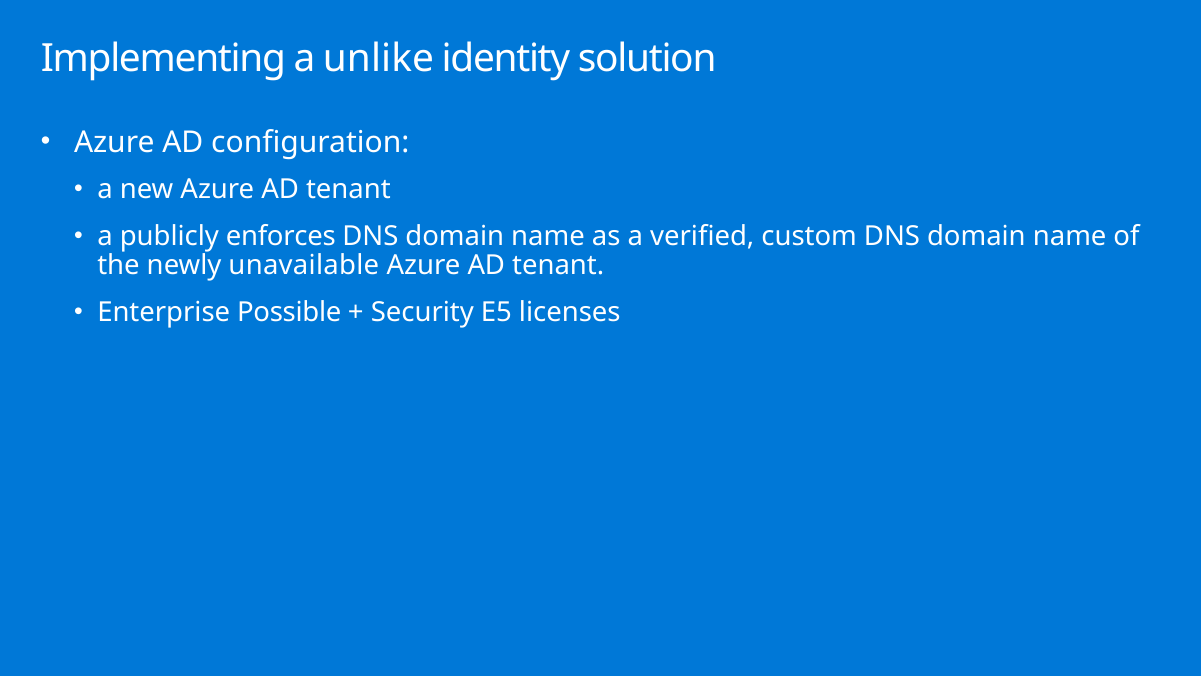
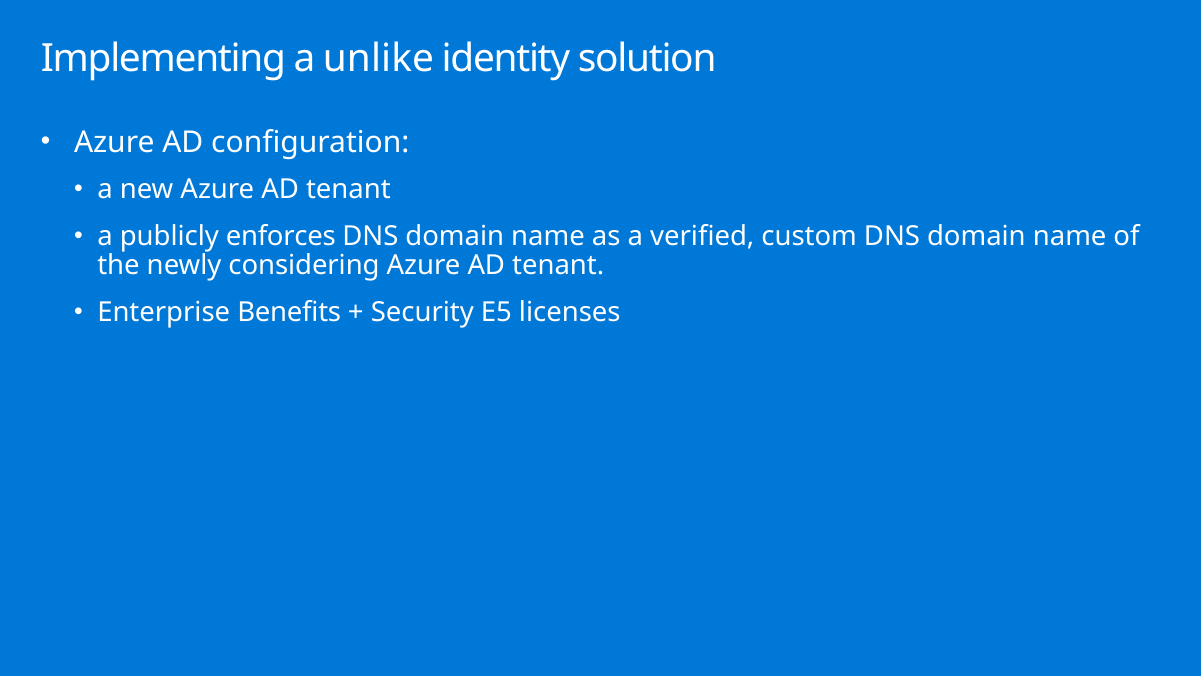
unavailable: unavailable -> considering (304, 266)
Possible: Possible -> Benefits (289, 312)
